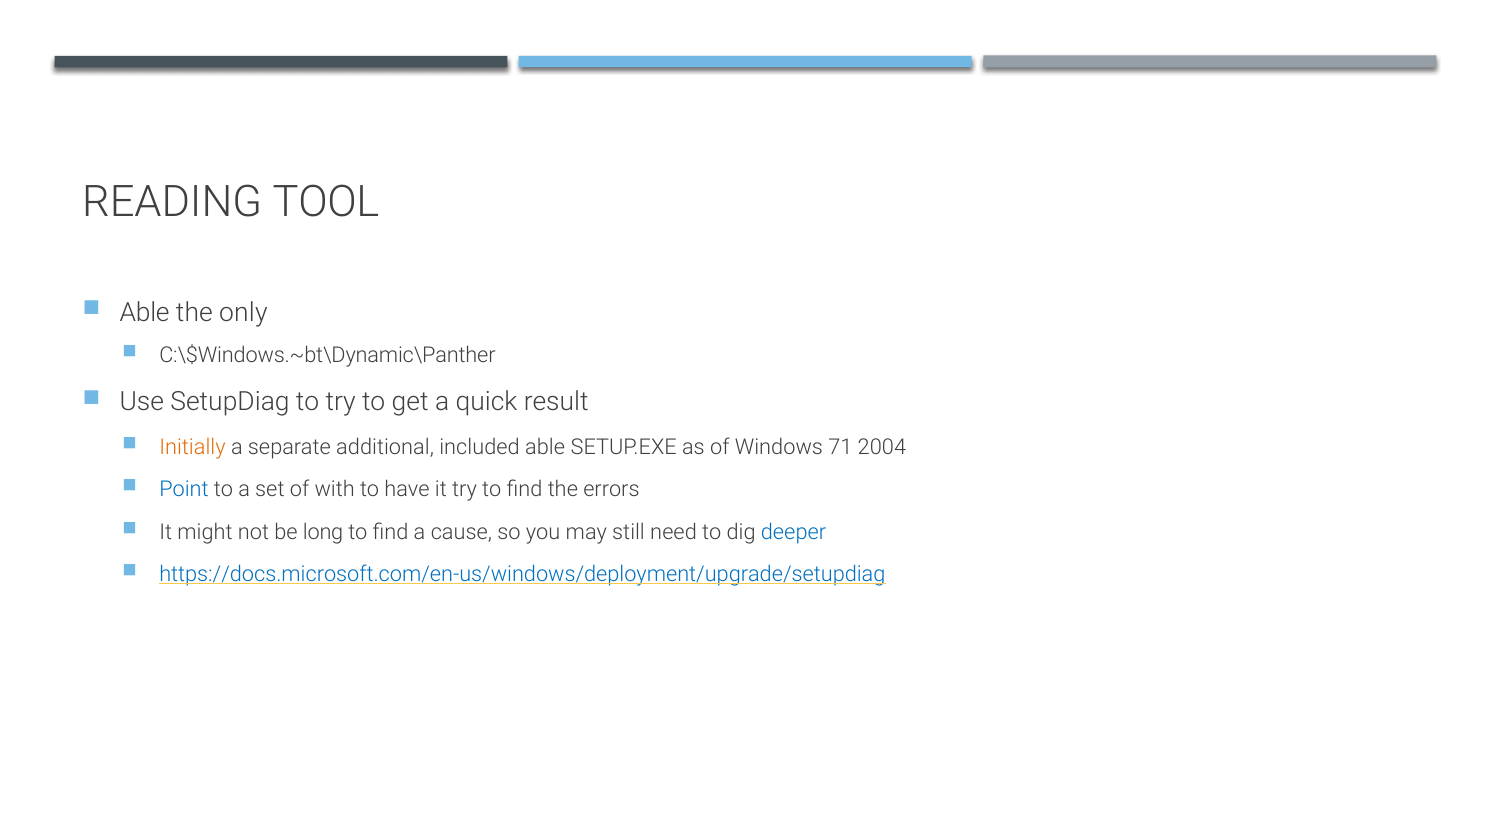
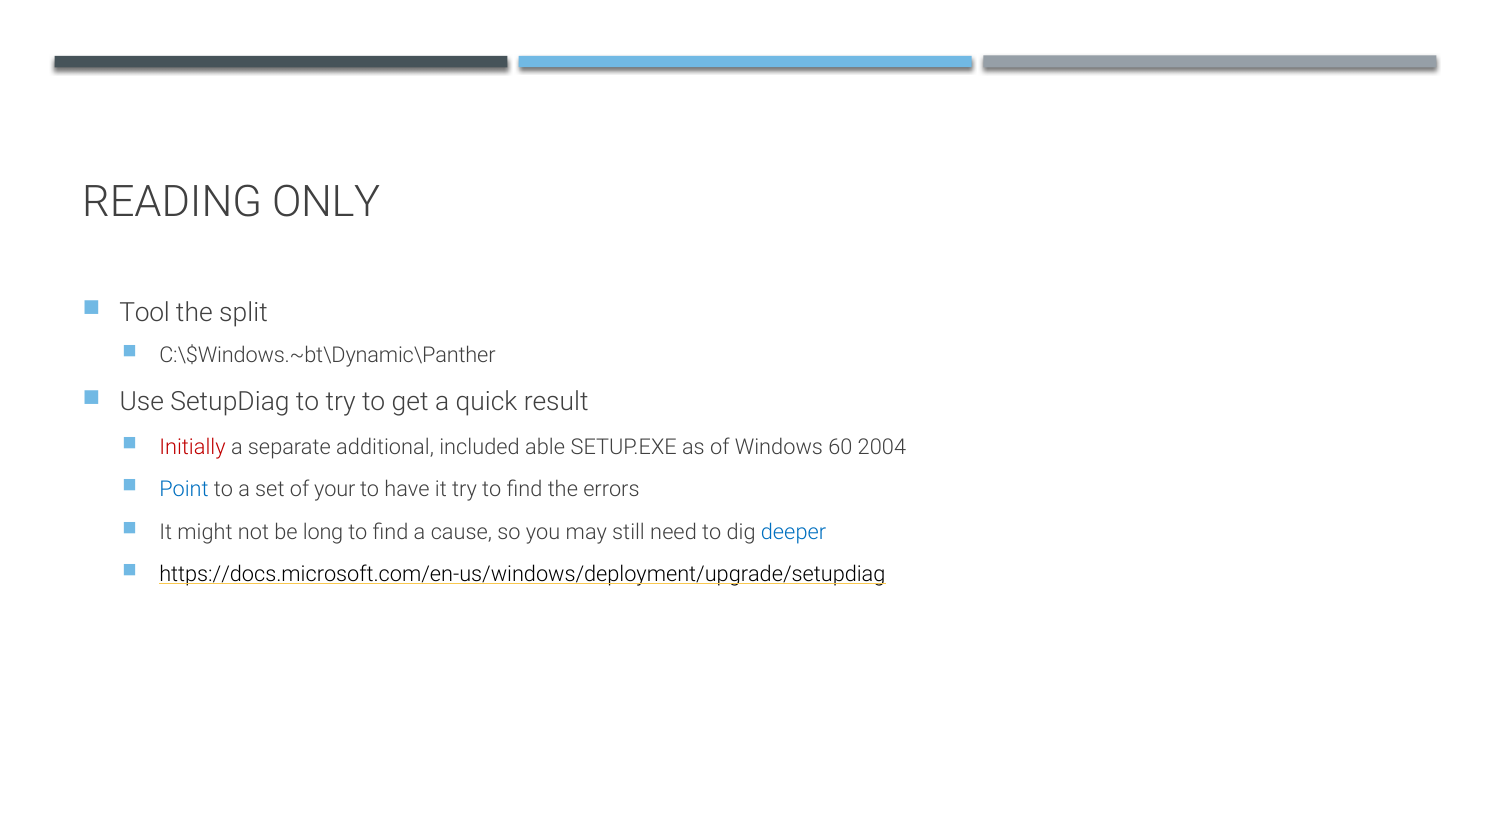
TOOL: TOOL -> ONLY (326, 203)
Able: Able -> Tool (145, 313)
only: only -> split (243, 313)
Initially colour: orange -> red (192, 447)
71: 71 -> 60 (840, 447)
with: with -> your (335, 489)
https://docs.microsoft.com/en-us/windows/deployment/upgrade/setupdiag colour: blue -> black (522, 574)
